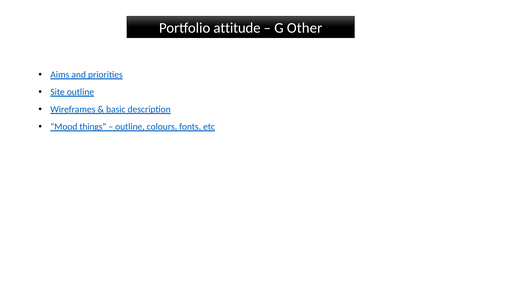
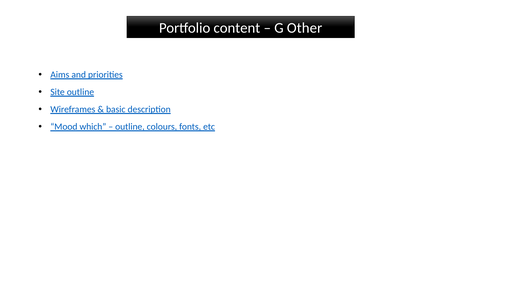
attitude: attitude -> content (237, 28)
things: things -> which (93, 127)
